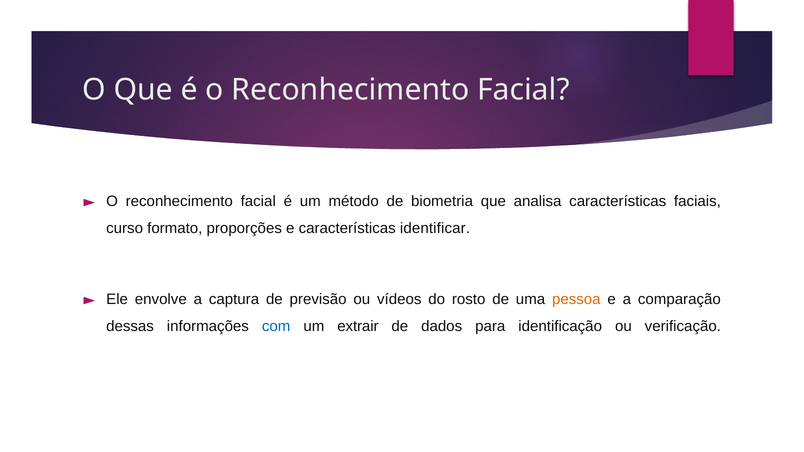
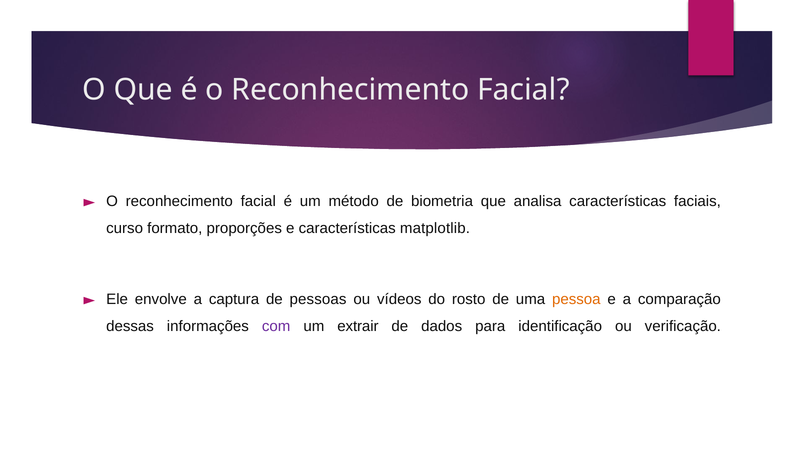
identificar: identificar -> matplotlib (435, 228)
previsão: previsão -> pessoas (318, 299)
com colour: blue -> purple (276, 326)
